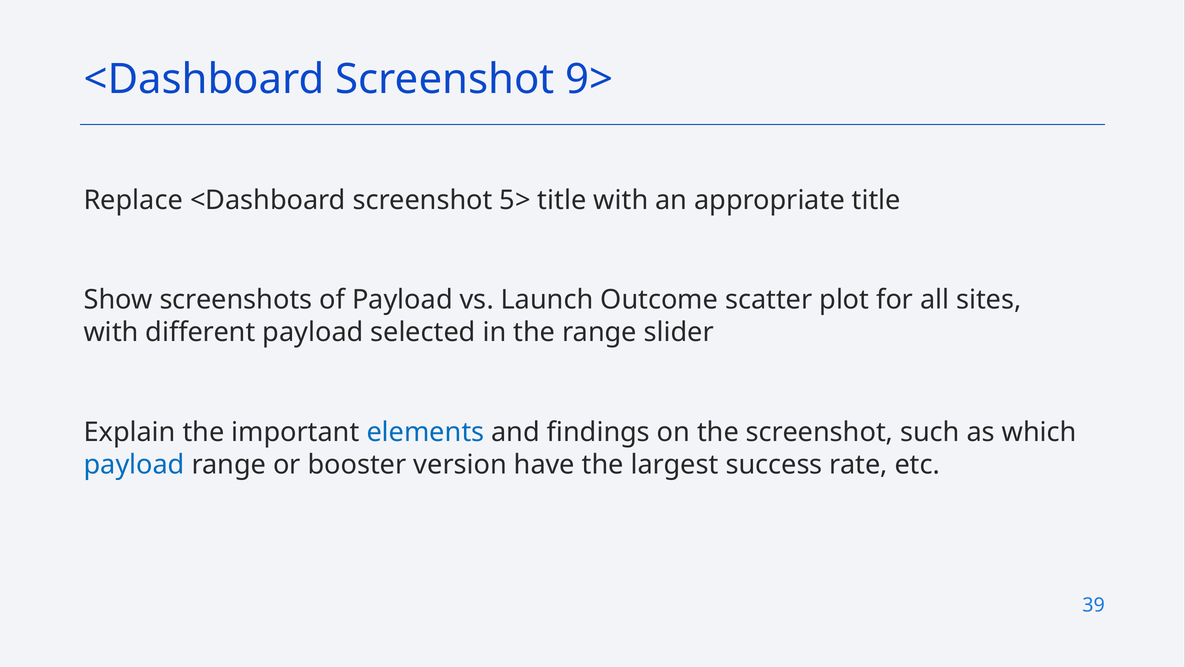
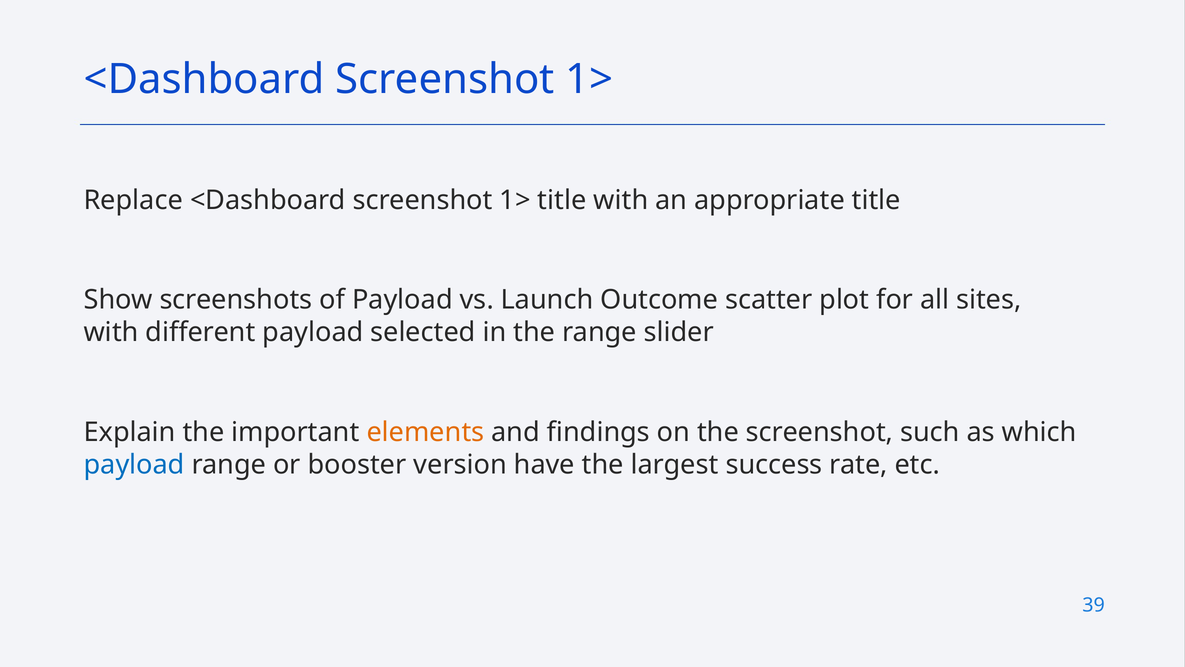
9>: 9> -> 1> (589, 79)
Replace <Dashboard screenshot 5>: 5> -> 1> (515, 200)
elements colour: blue -> orange (425, 432)
